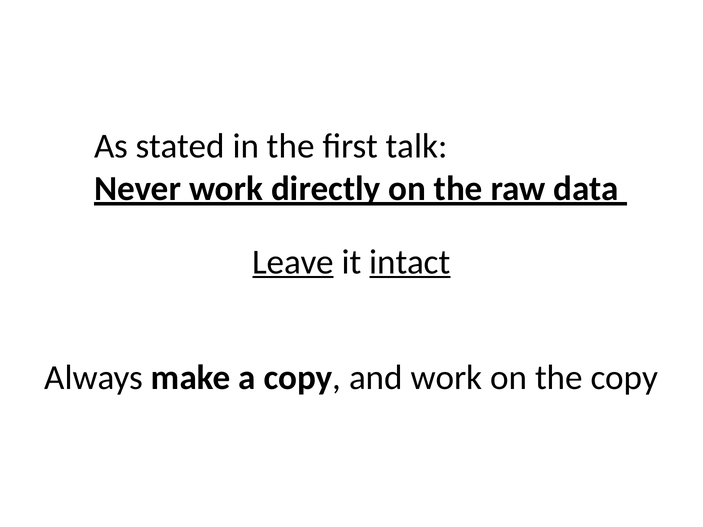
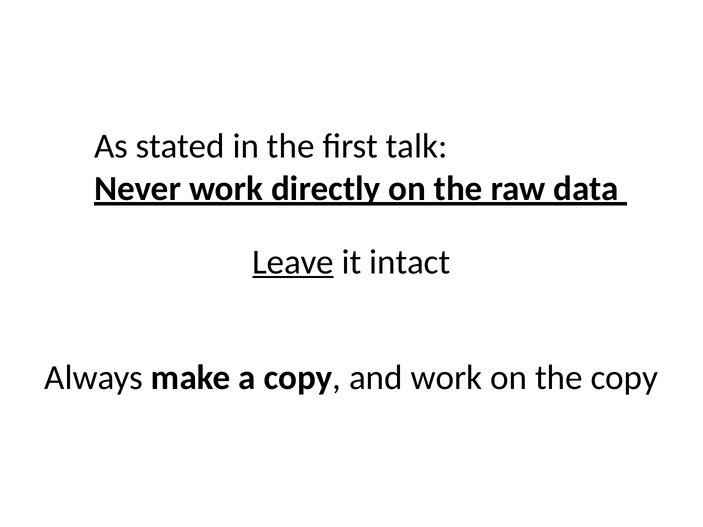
intact underline: present -> none (410, 262)
